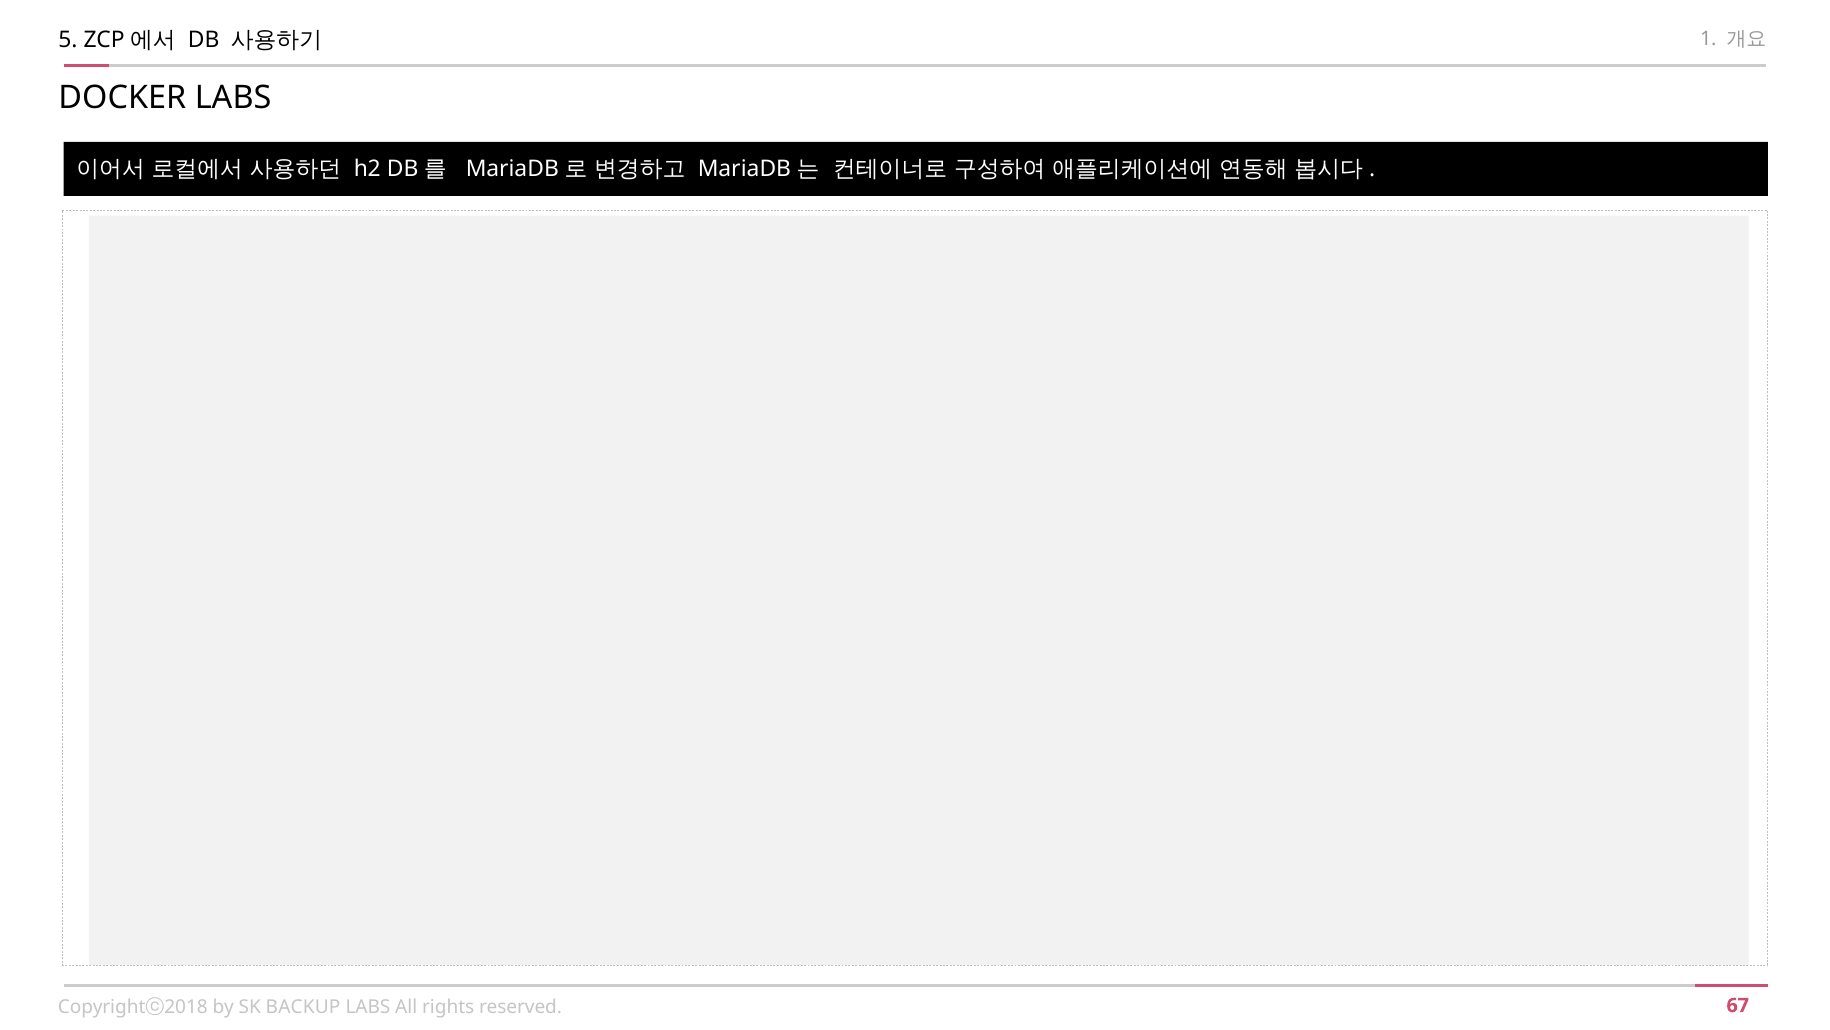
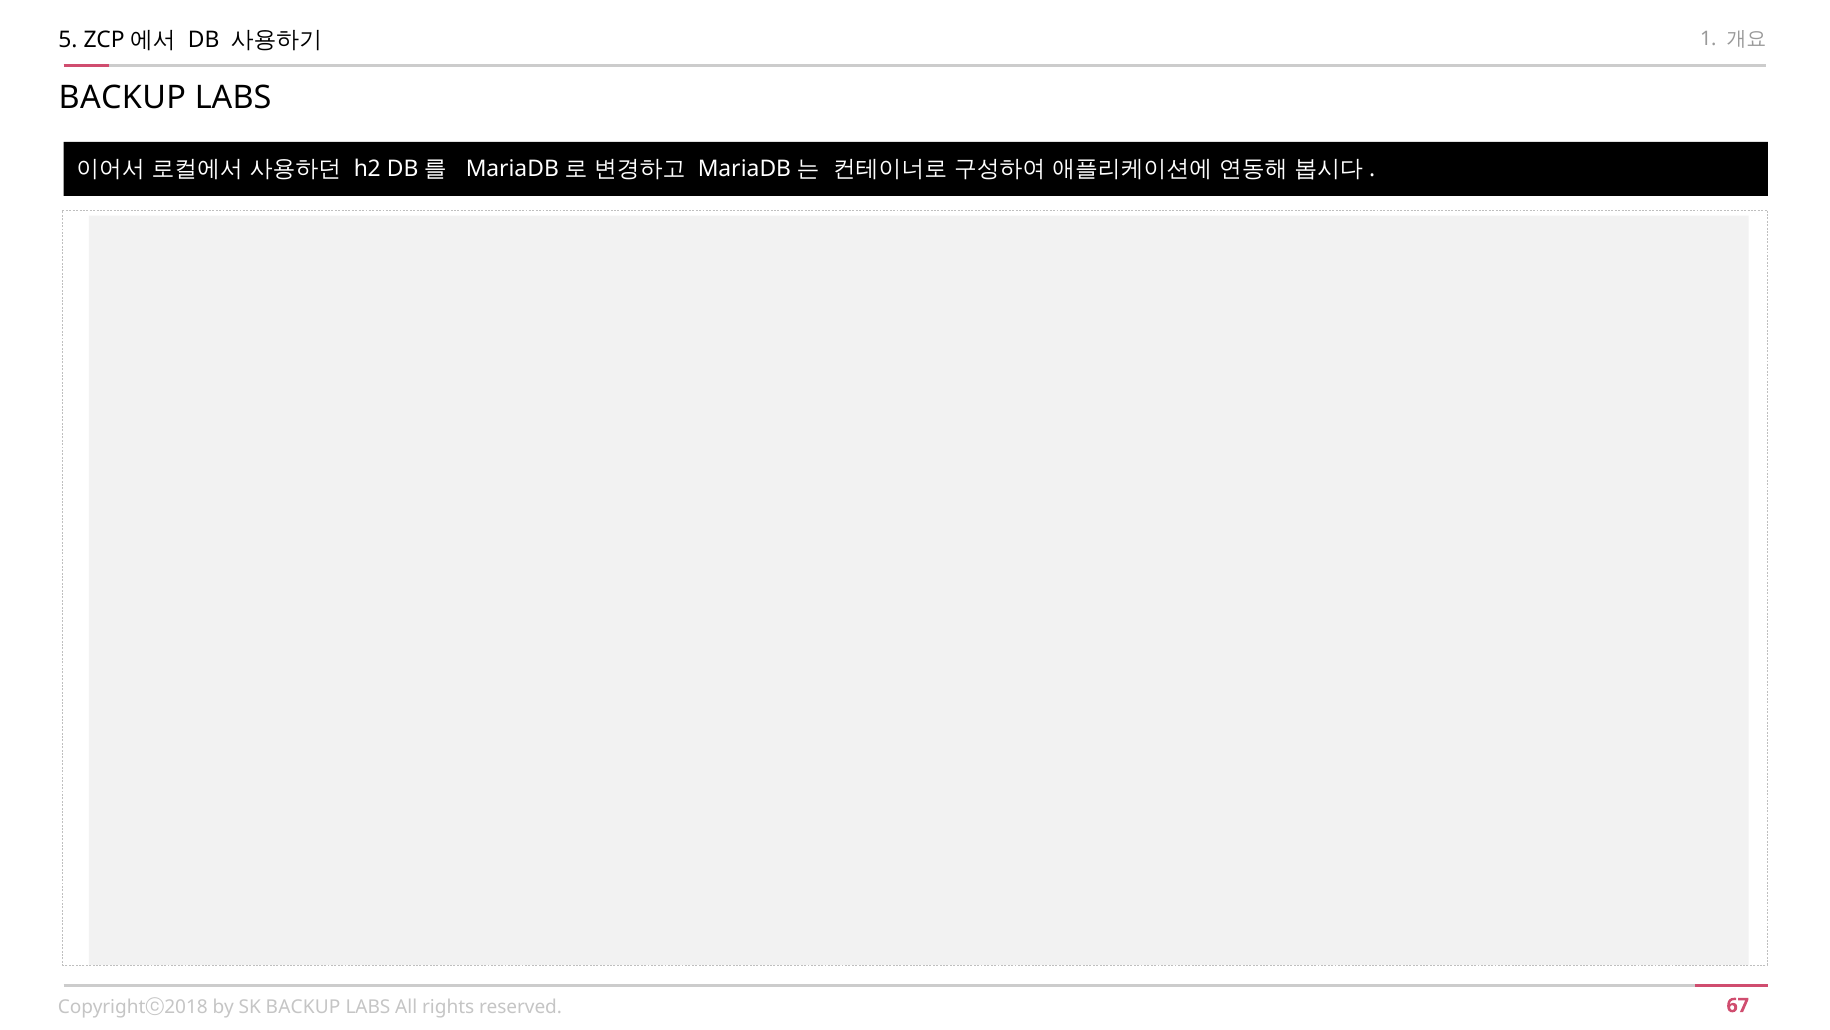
DOCKER: DOCKER -> BACKUP (122, 97)
